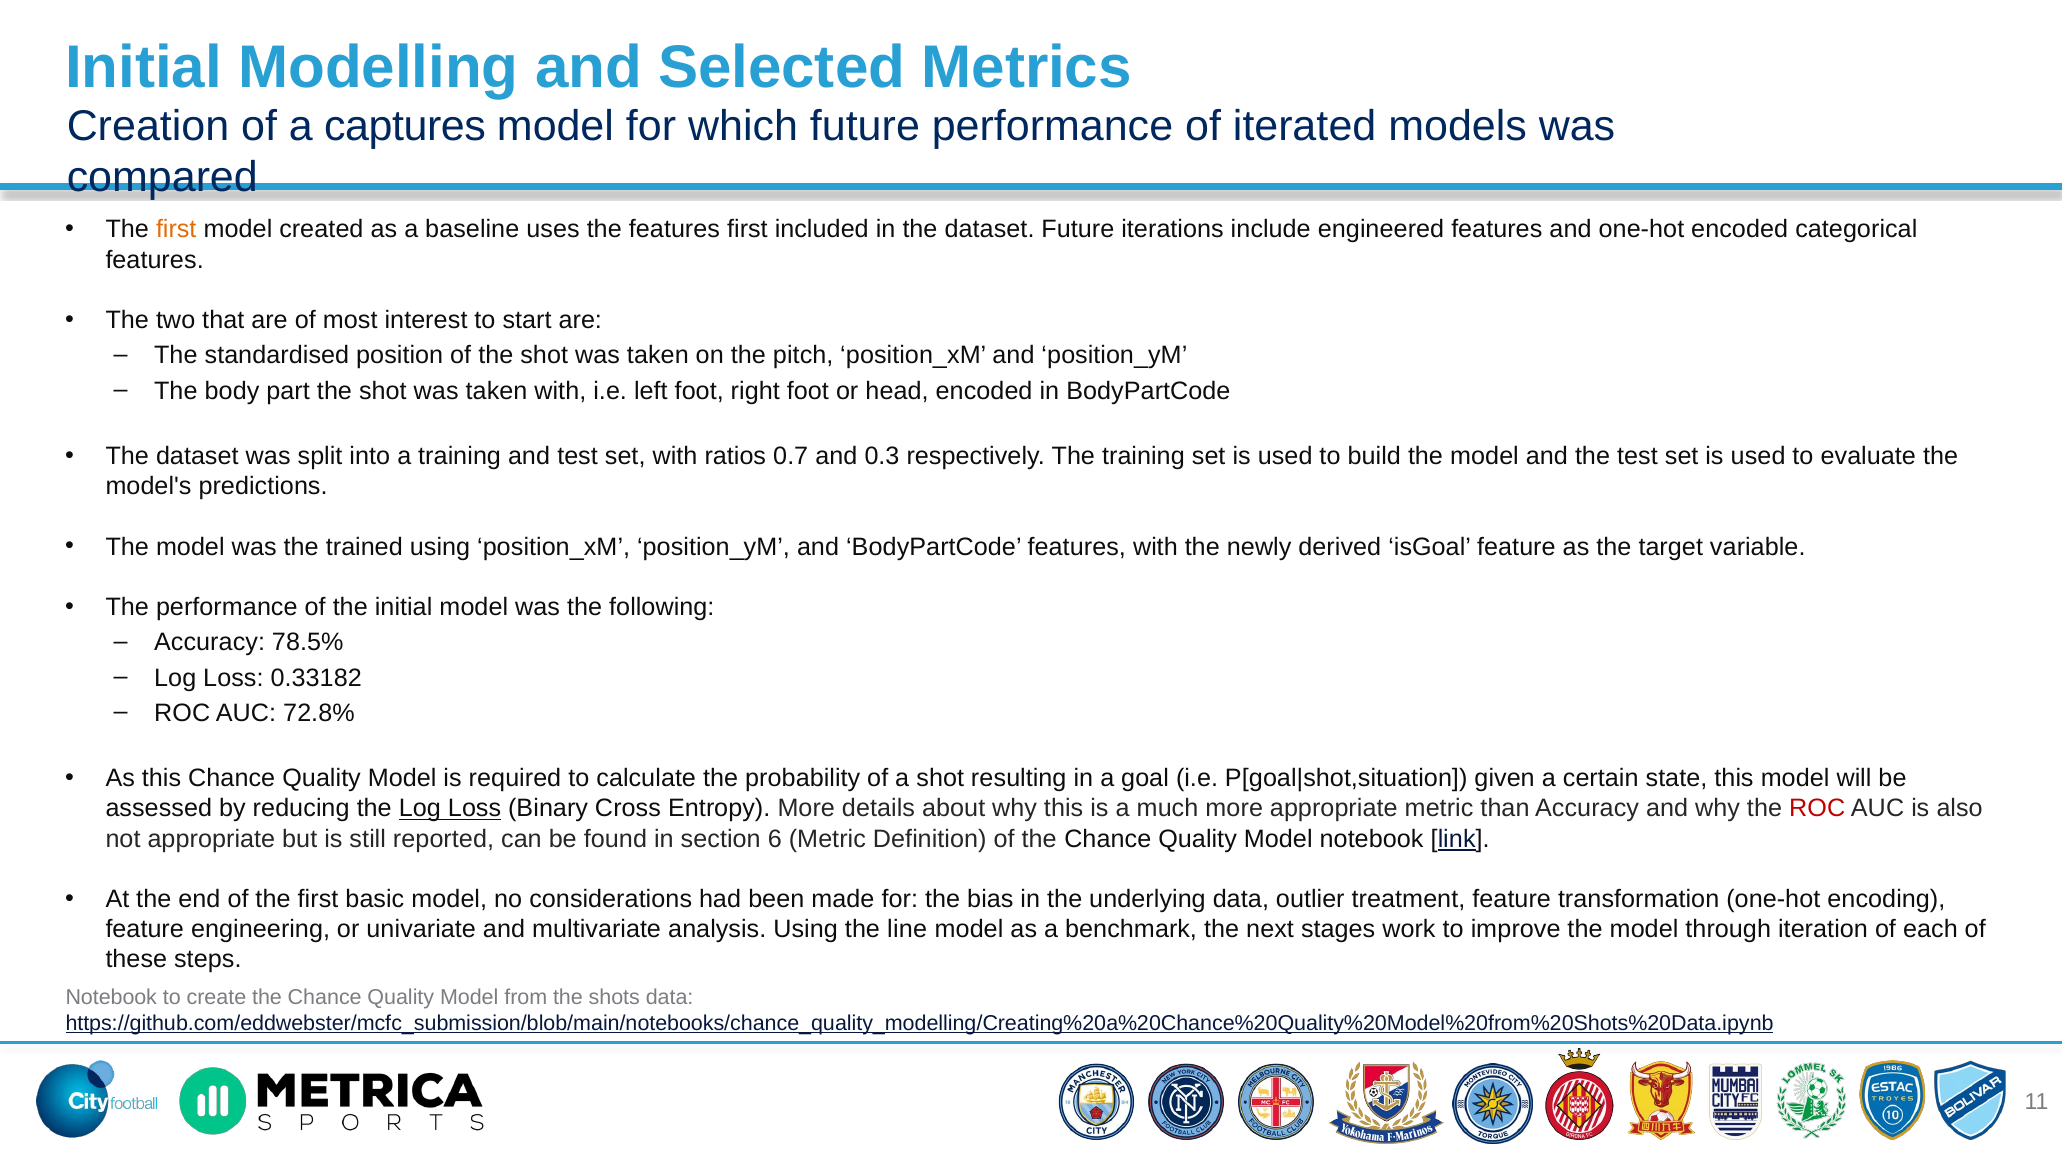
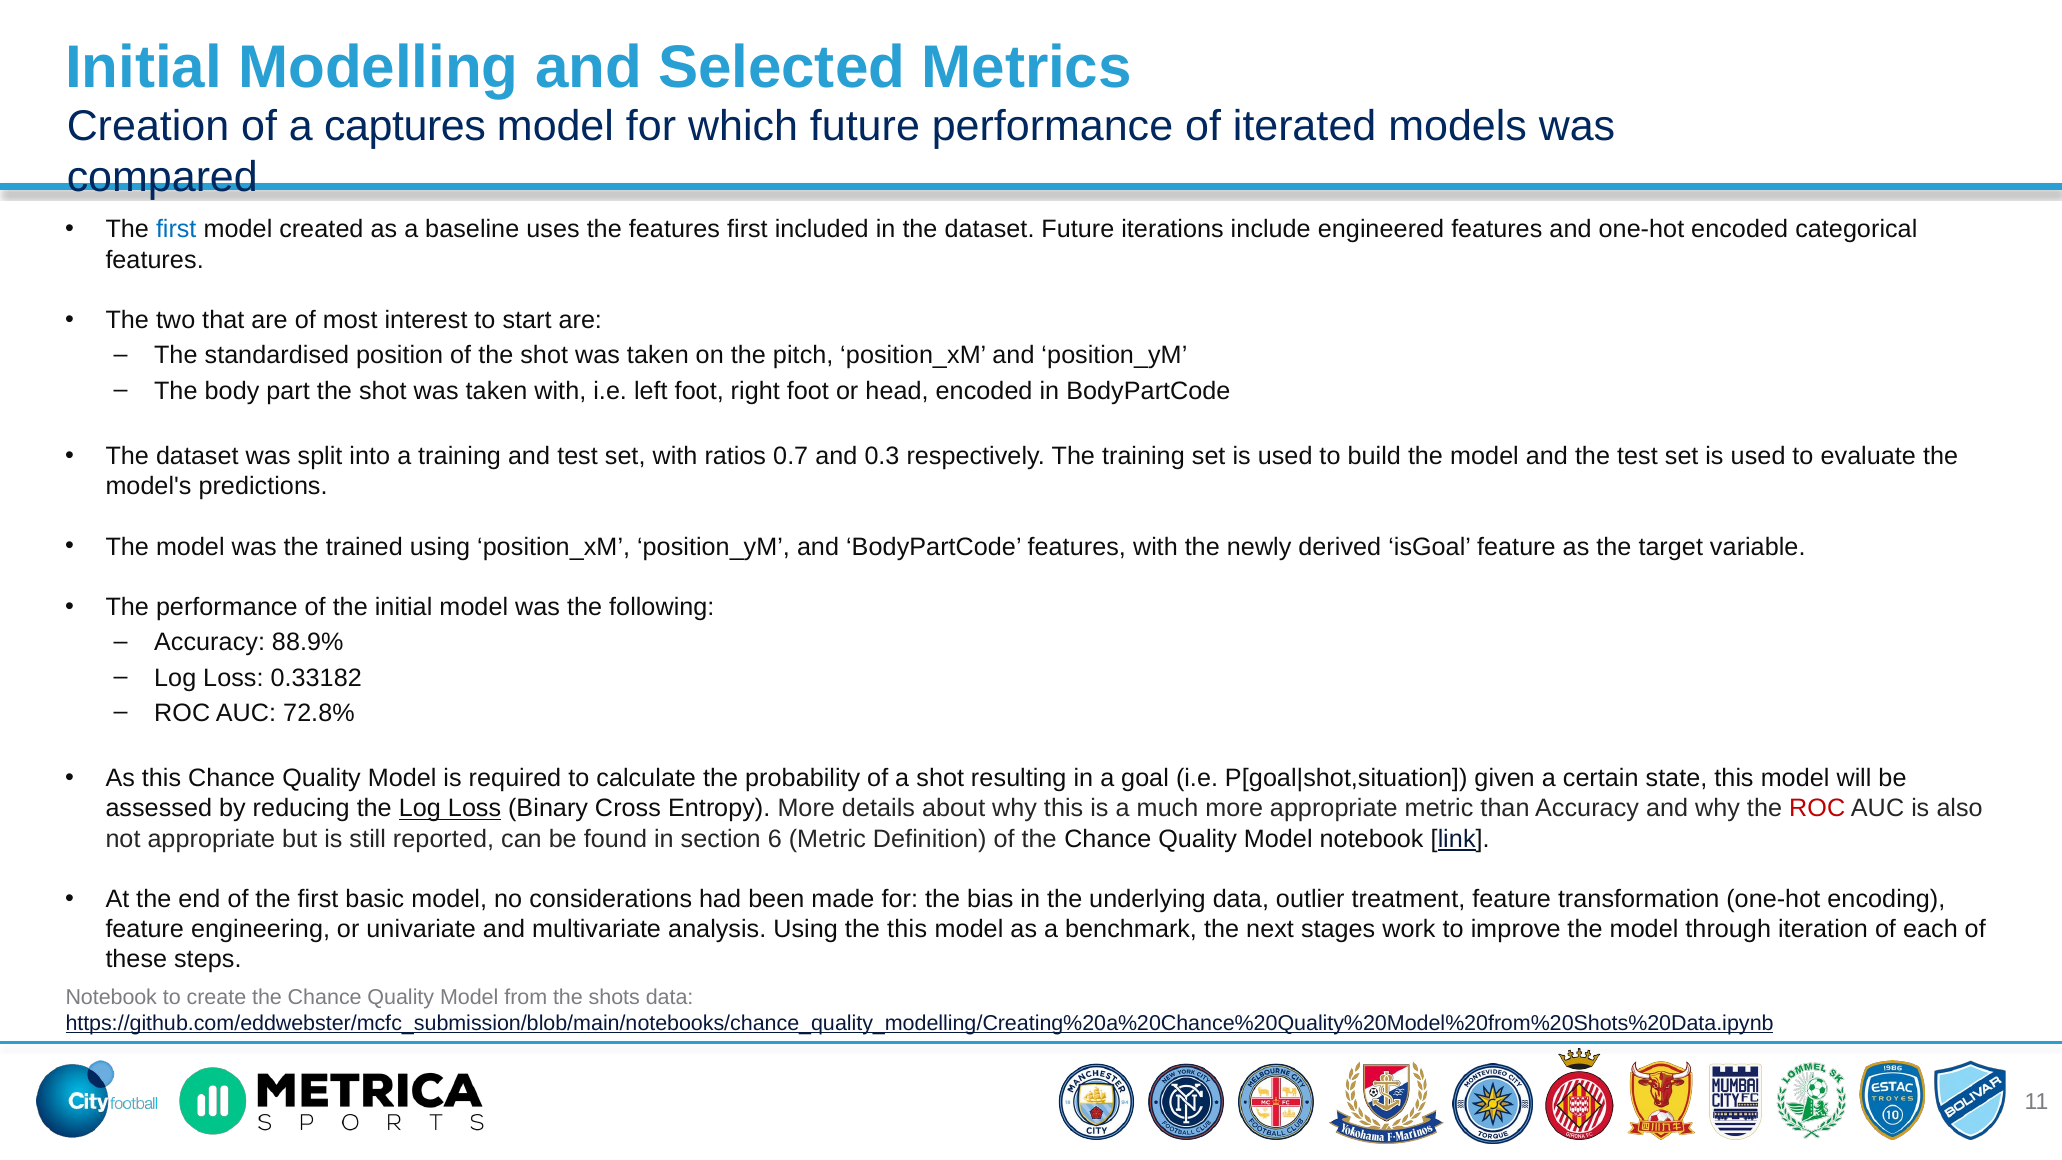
first colour: orange -> blue (176, 230)
78.5%: 78.5% -> 88.9% (308, 642)
the line: line -> this (907, 929)
